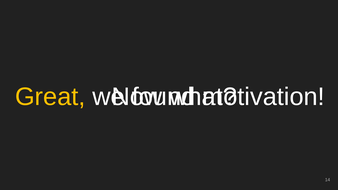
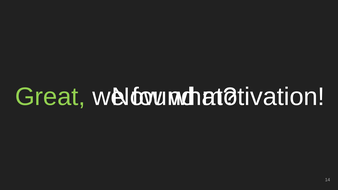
Great colour: yellow -> light green (50, 97)
